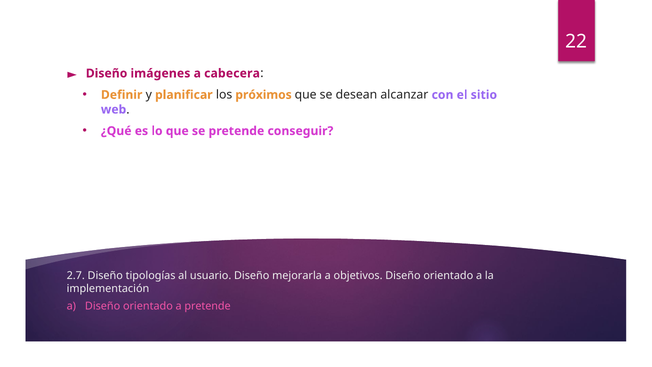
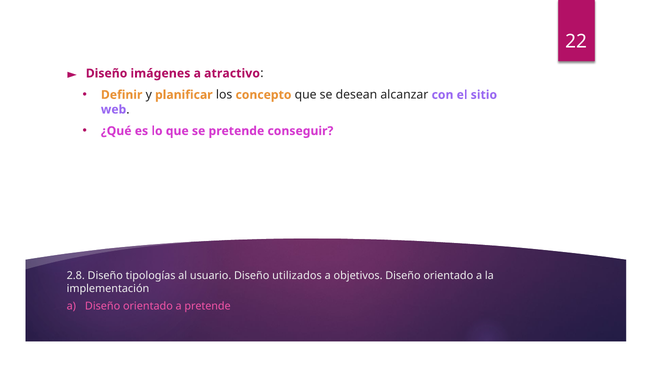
cabecera: cabecera -> atractivo (232, 73)
próximos: próximos -> concepto (263, 95)
2.7: 2.7 -> 2.8 (76, 275)
mejorarla: mejorarla -> utilizados (297, 275)
